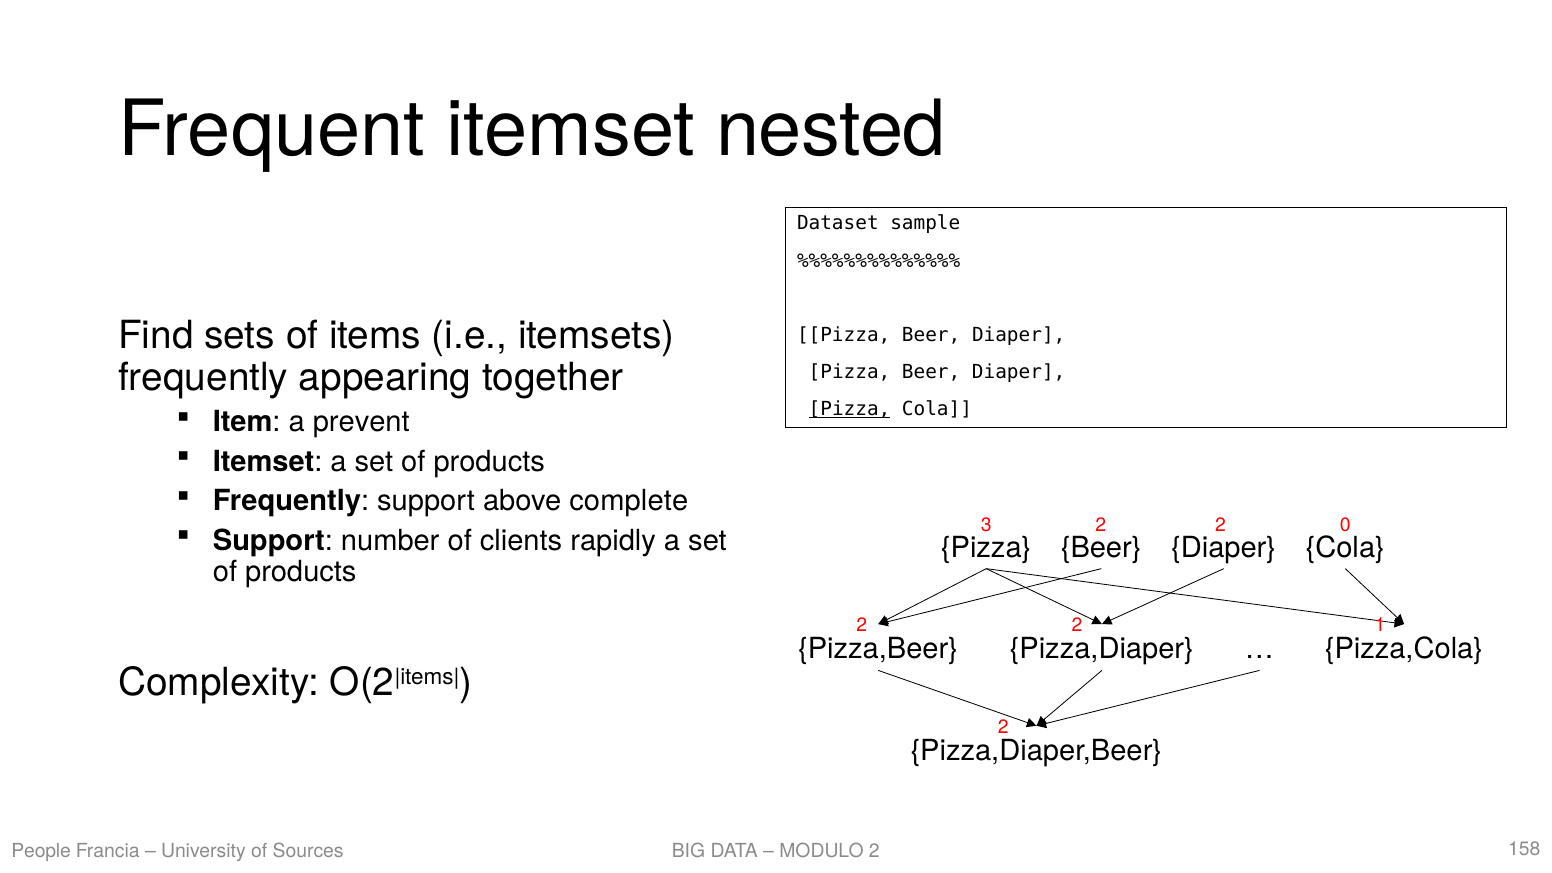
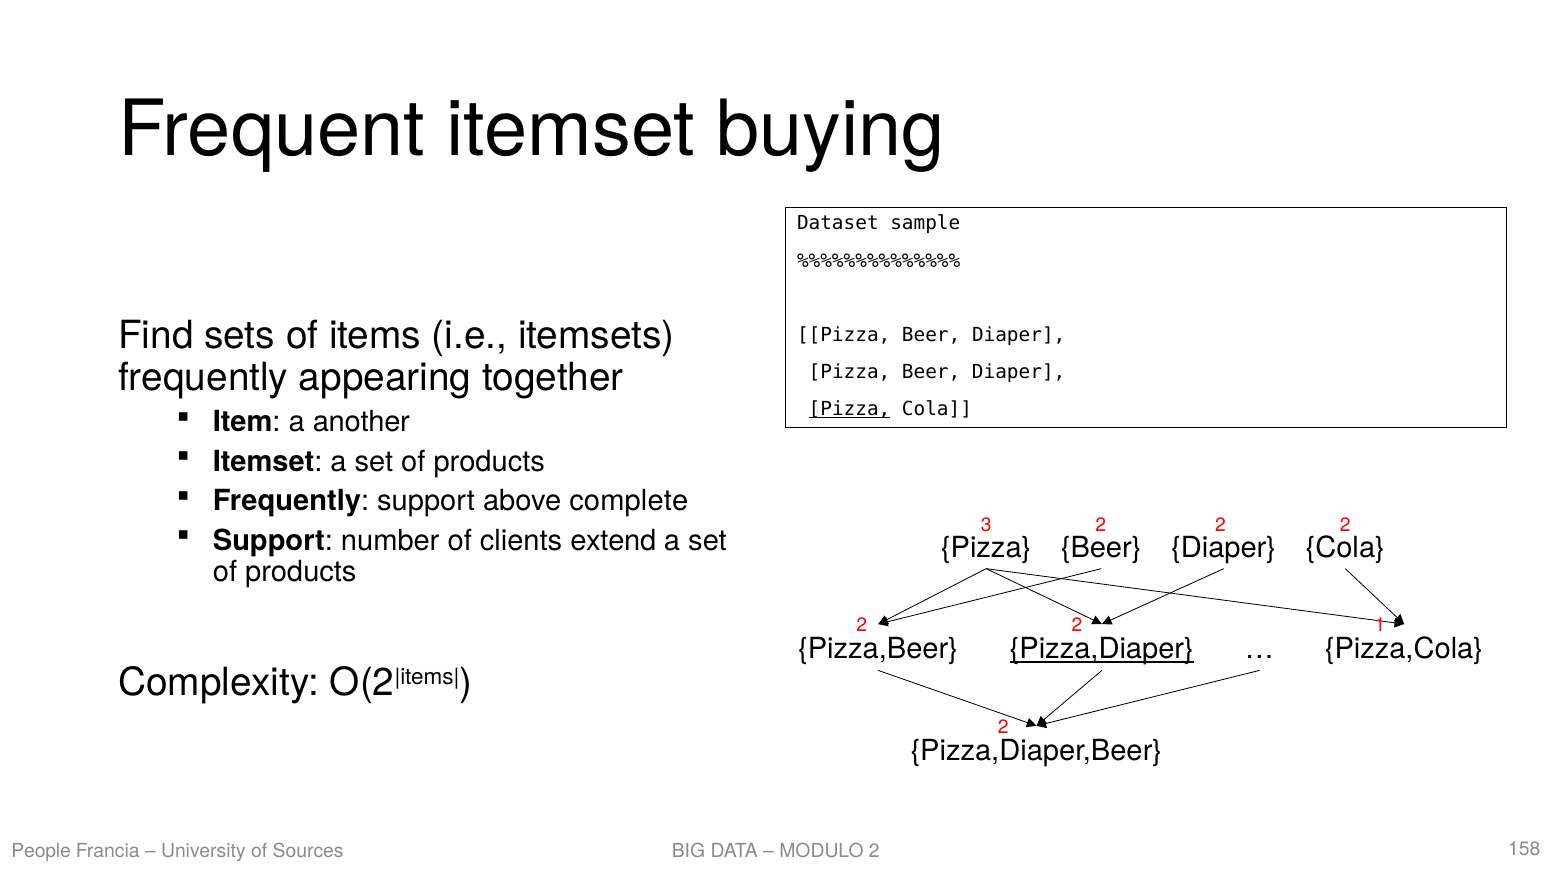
nested: nested -> buying (831, 130)
prevent: prevent -> another (361, 422)
3 2 2 0: 0 -> 2 (1345, 525)
rapidly: rapidly -> extend (613, 541)
Pizza,Diaper underline: none -> present (1102, 649)
